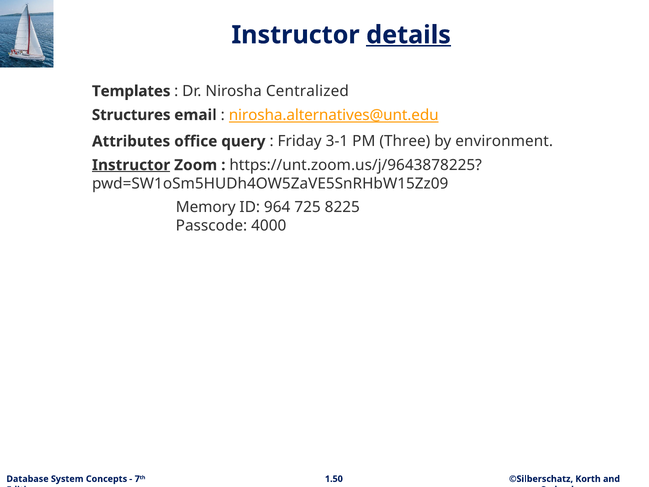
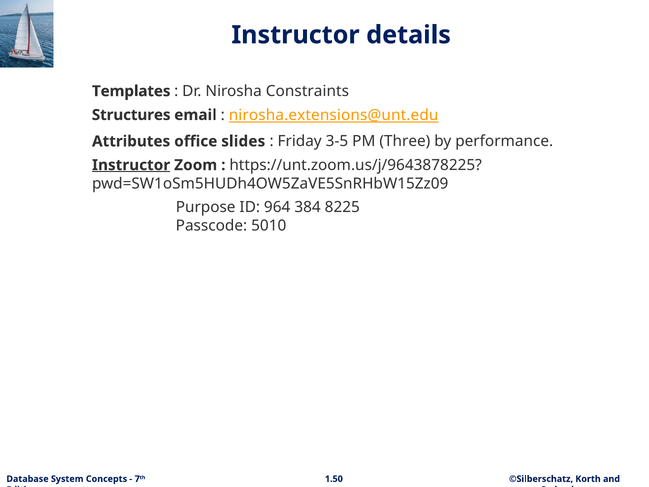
details underline: present -> none (409, 35)
Centralized: Centralized -> Constraints (307, 91)
nirosha.alternatives@unt.edu: nirosha.alternatives@unt.edu -> nirosha.extensions@unt.edu (334, 115)
query: query -> slides (243, 141)
3-1: 3-1 -> 3-5 (337, 141)
environment: environment -> performance (504, 141)
Memory: Memory -> Purpose (206, 207)
725: 725 -> 384 (308, 207)
4000: 4000 -> 5010 (269, 226)
